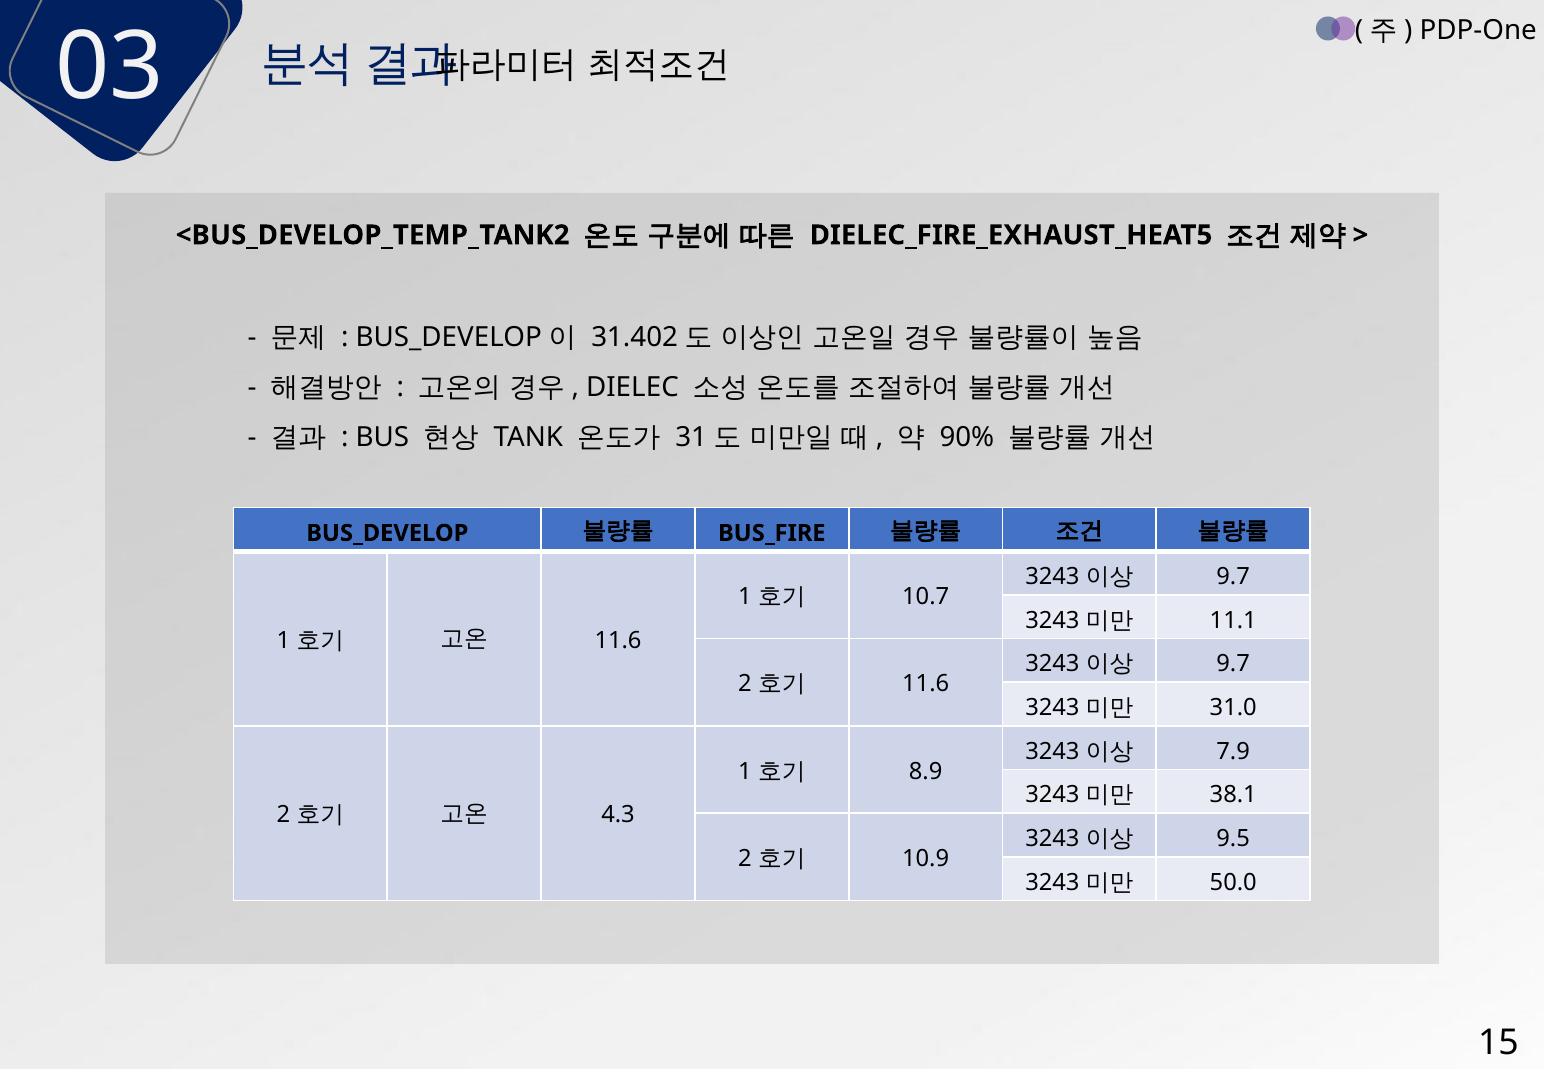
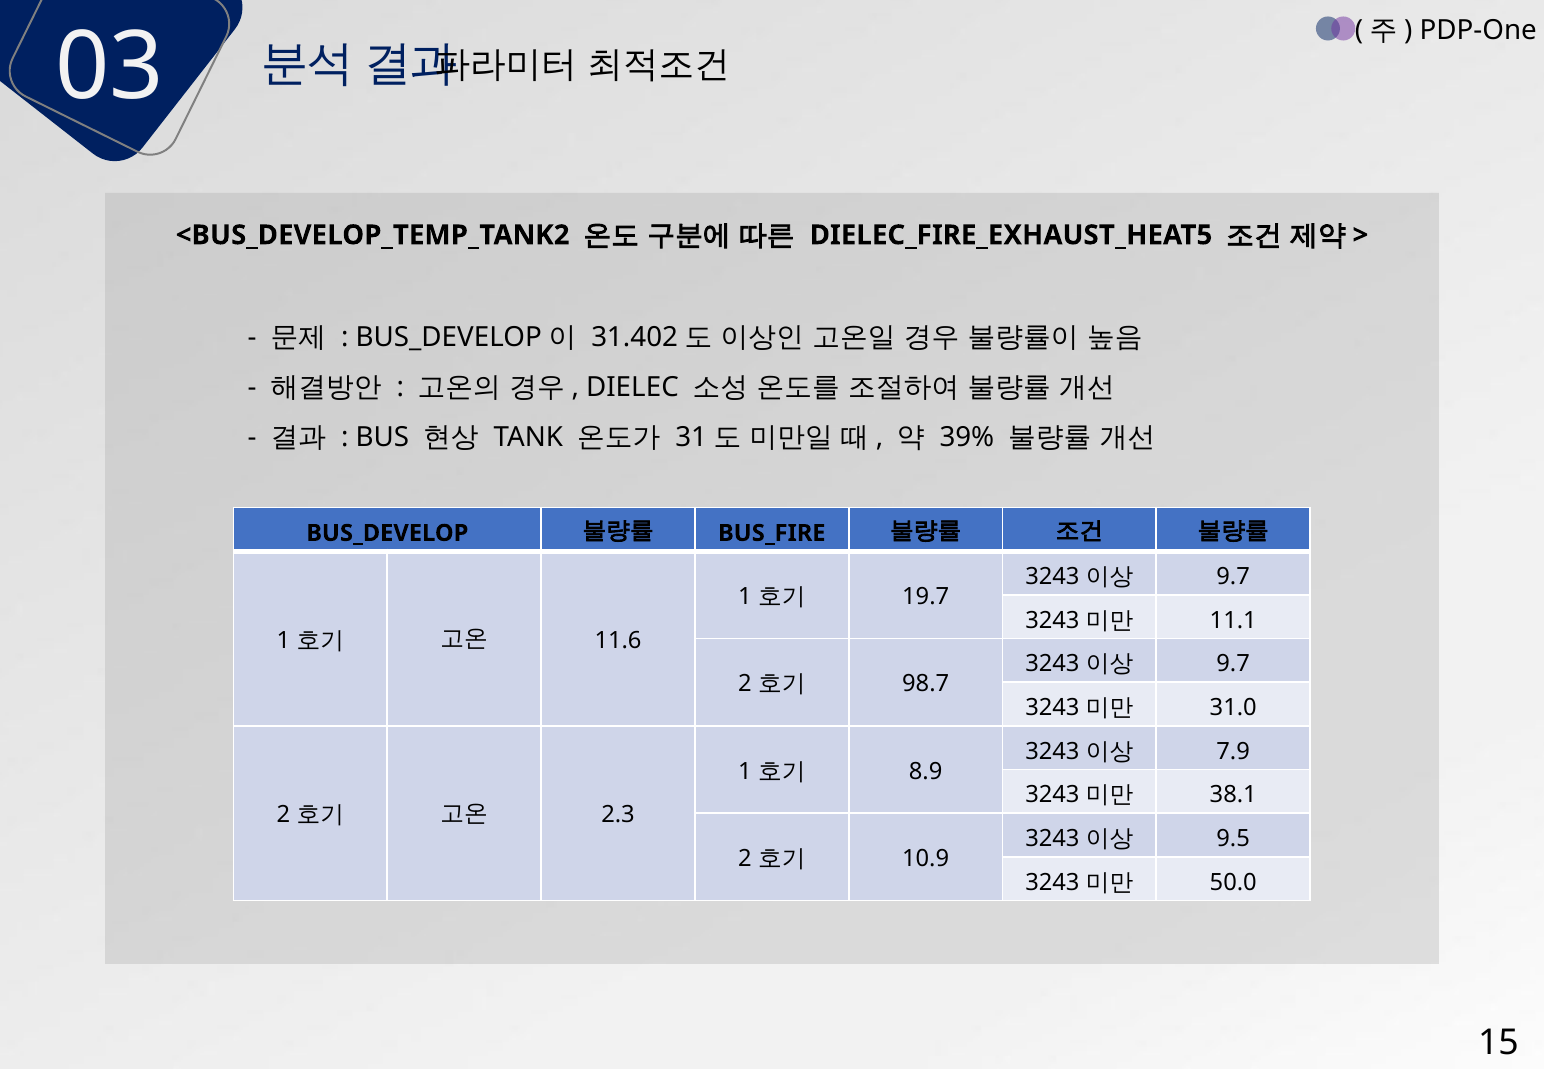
90%: 90% -> 39% (967, 437)
10.7: 10.7 -> 19.7 (926, 597)
11.6: 11.6 -> 98.7 (926, 684)
4.3: 4.3 -> 2.3 (618, 815)
